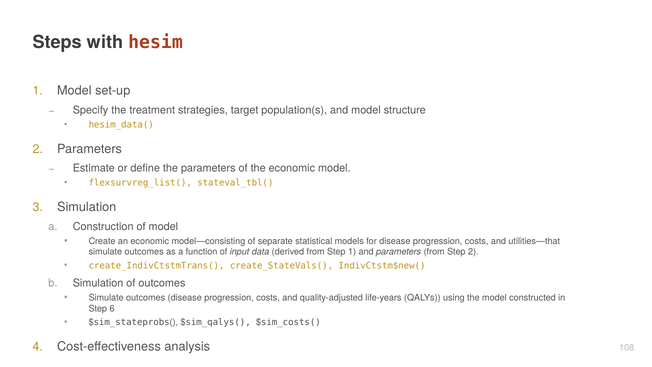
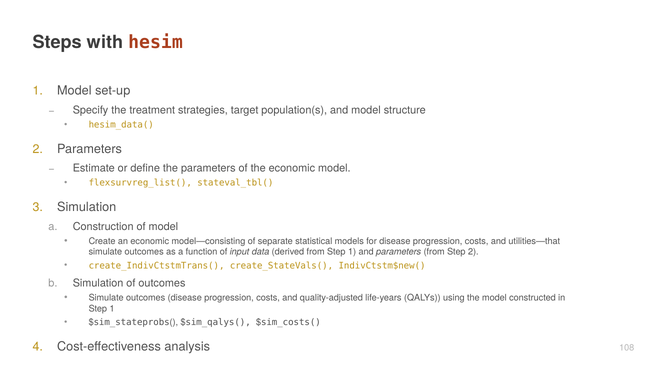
6: 6 -> 1 (112, 308)
